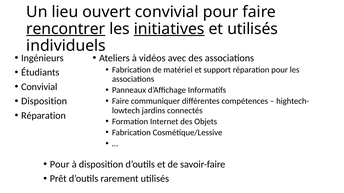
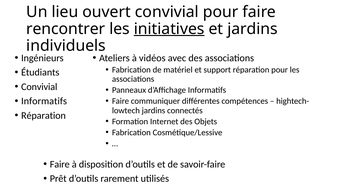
rencontrer underline: present -> none (66, 29)
et utilisés: utilisés -> jardins (252, 29)
Disposition: Disposition -> Informatifs (44, 101)
Pour: Pour -> Faire (60, 165)
